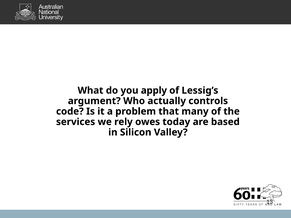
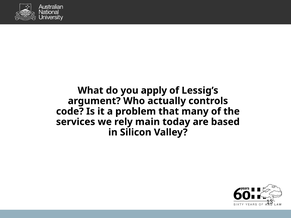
owes: owes -> main (148, 122)
